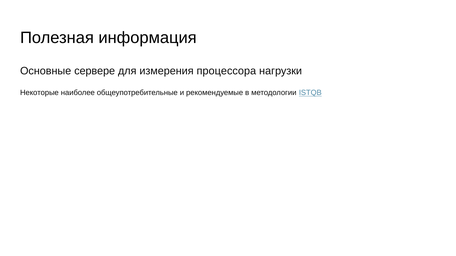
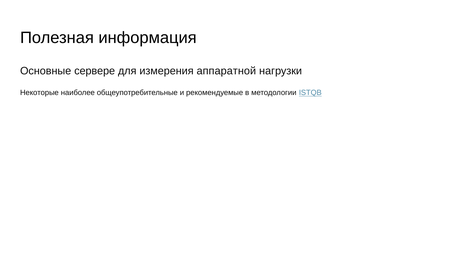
процессора: процессора -> аппаратной (226, 71)
